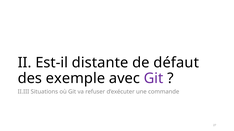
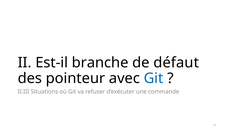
distante: distante -> branche (100, 63)
exemple: exemple -> pointeur (75, 79)
Git colour: purple -> blue (154, 79)
